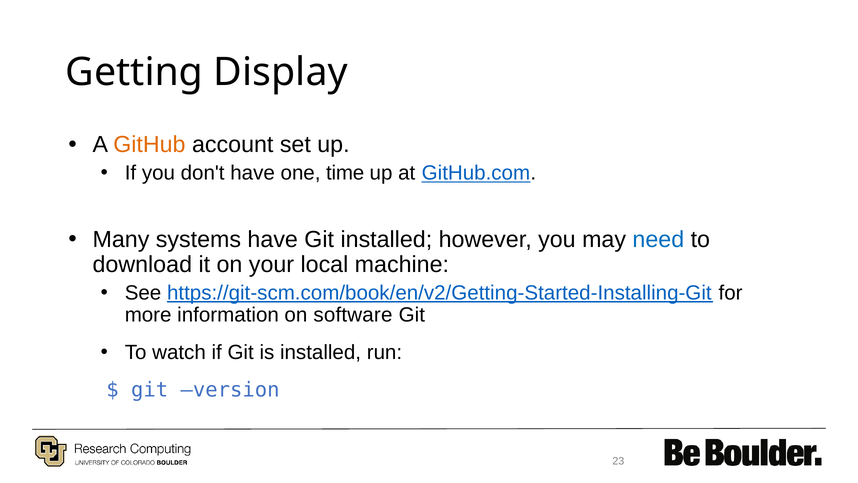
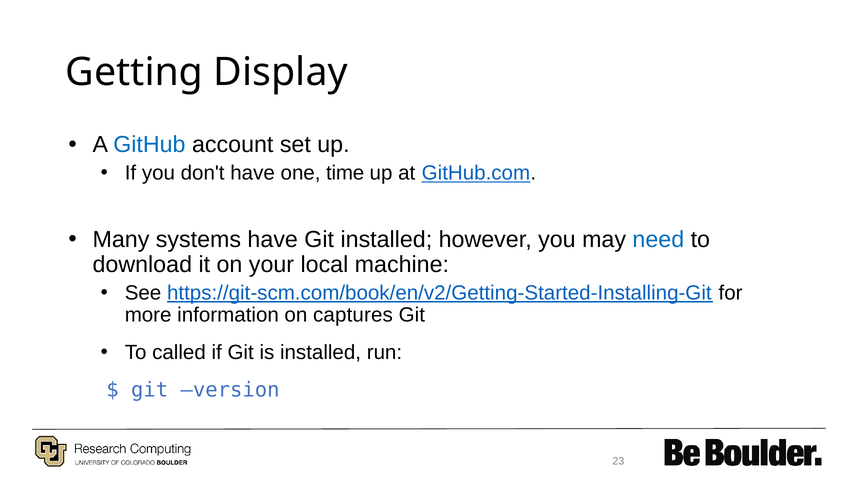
GitHub colour: orange -> blue (149, 145)
software: software -> captures (353, 315)
watch: watch -> called (179, 352)
